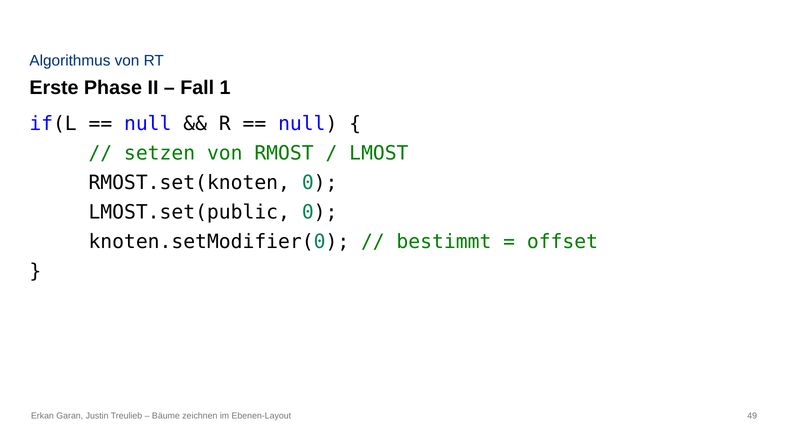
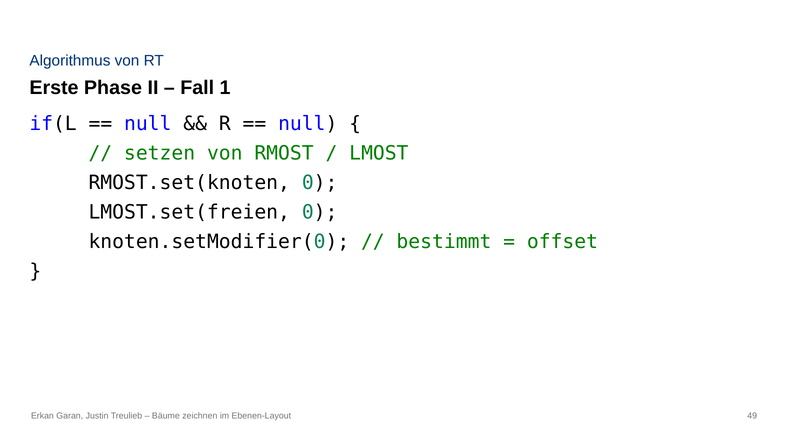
LMOST.set(public: LMOST.set(public -> LMOST.set(freien (189, 212)
